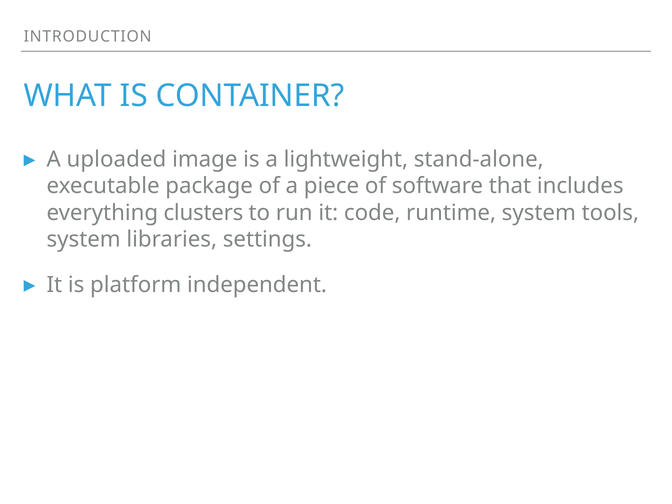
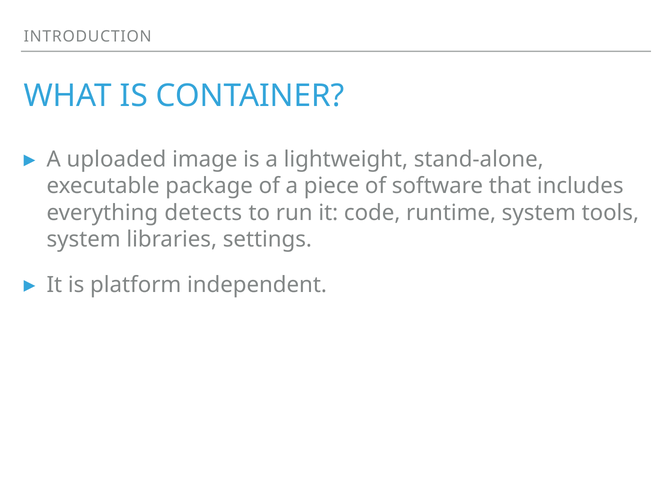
clusters: clusters -> detects (203, 213)
